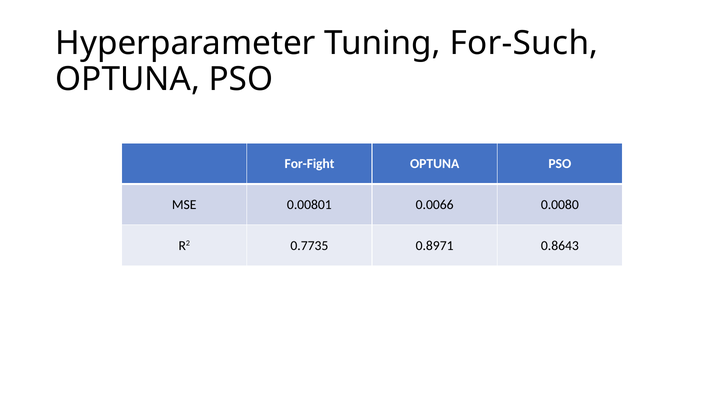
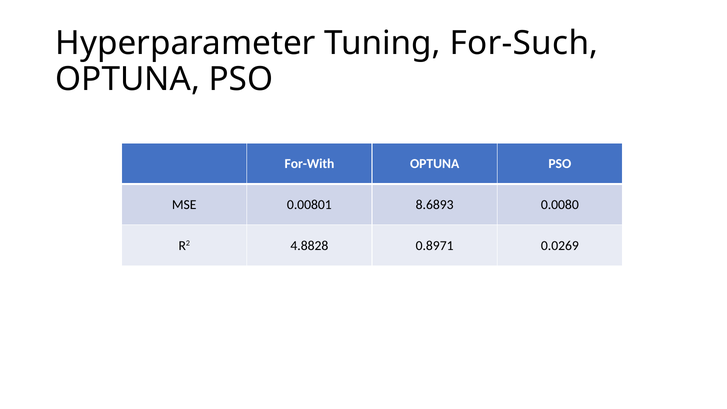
For-Fight: For-Fight -> For-With (309, 164)
0.0066: 0.0066 -> 8.6893 (435, 205)
0.7735: 0.7735 -> 4.8828 (309, 245)
0.8643: 0.8643 -> 0.0269 (560, 245)
